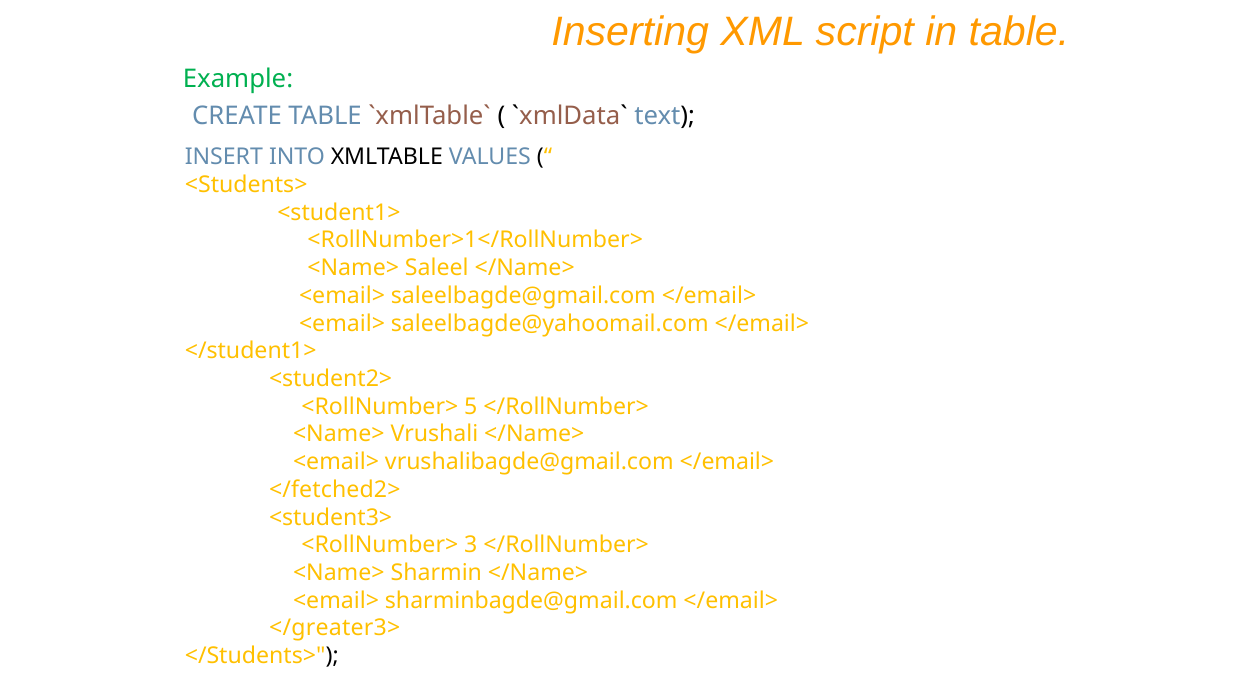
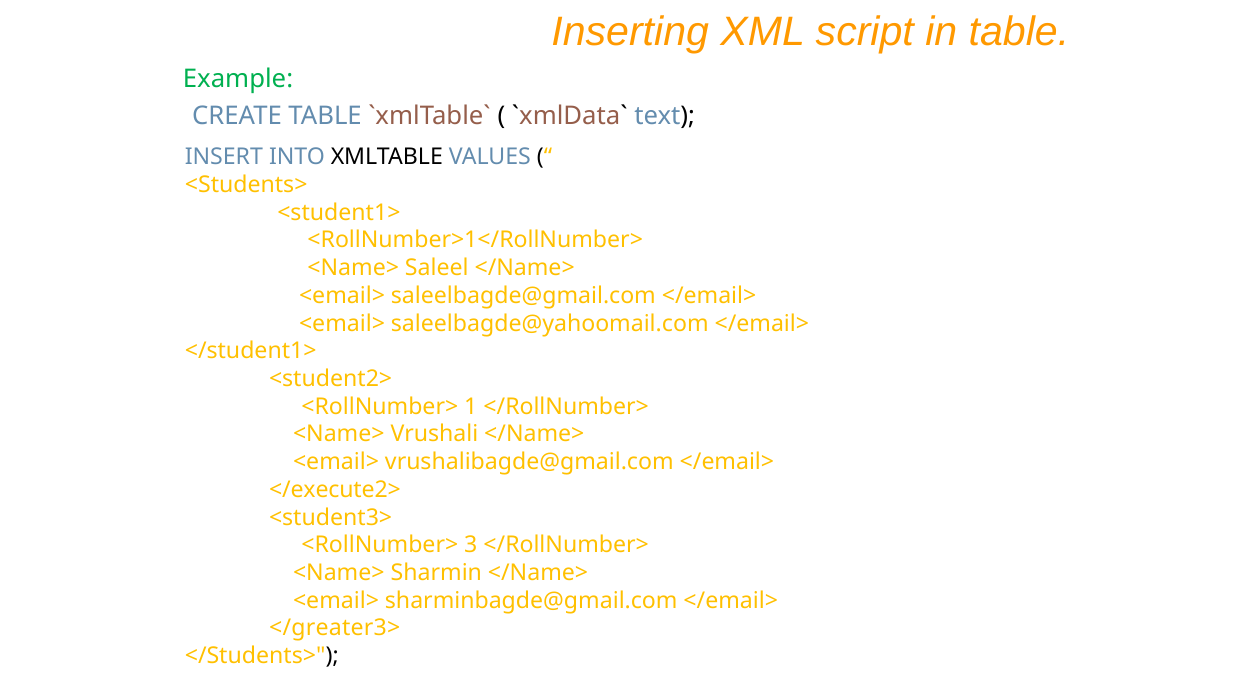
5: 5 -> 1 (471, 407)
</fetched2>: </fetched2> -> </execute2> (335, 490)
